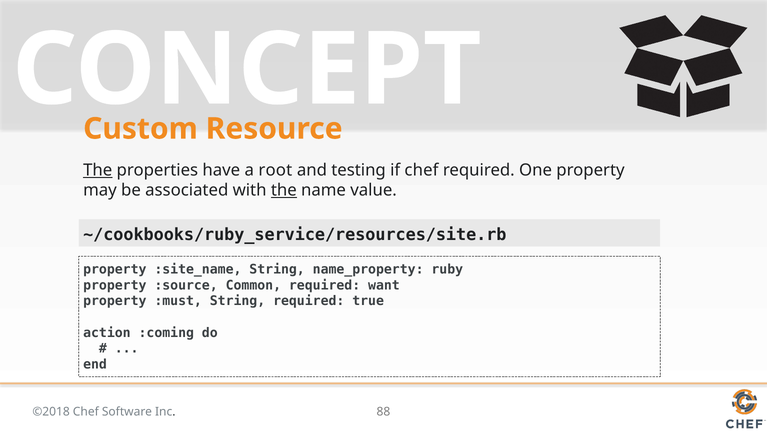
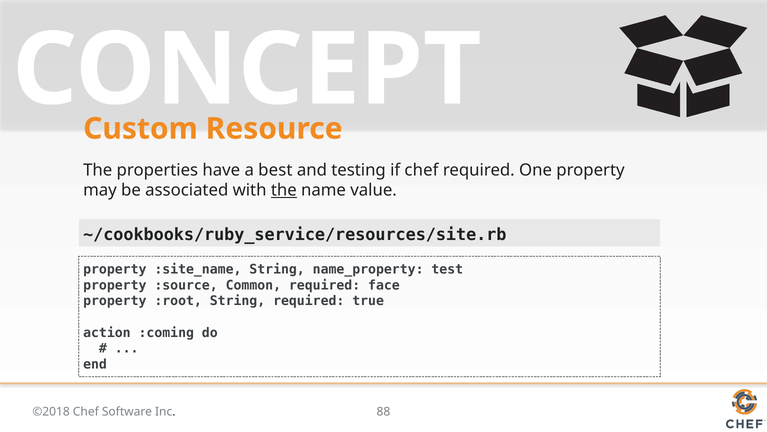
The underline: present -> none (98, 170)
root: root -> best (275, 170)
ruby: ruby -> test (447, 269)
want: want -> face (384, 285)
:must: :must -> :root (178, 301)
